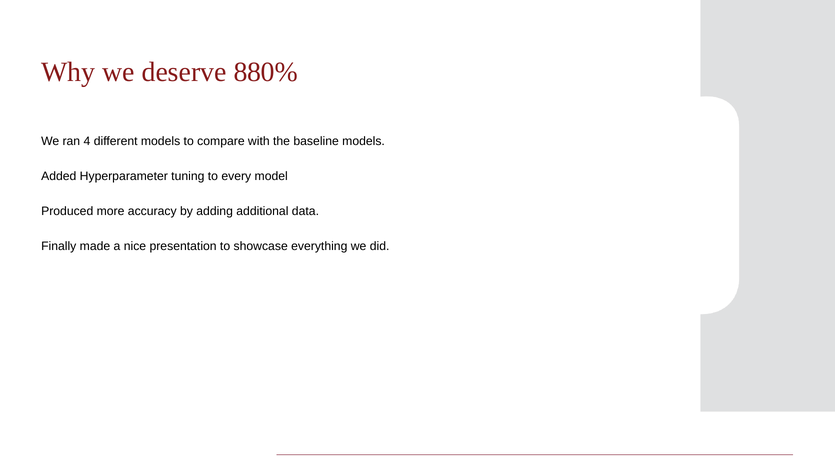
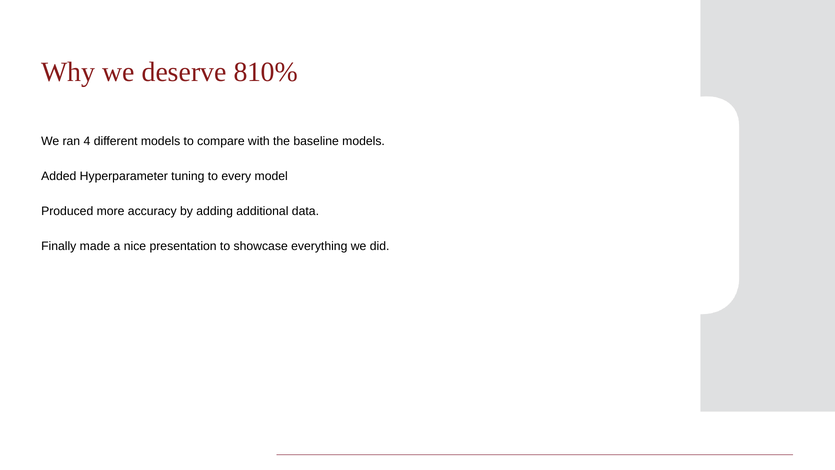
880%: 880% -> 810% (266, 72)
